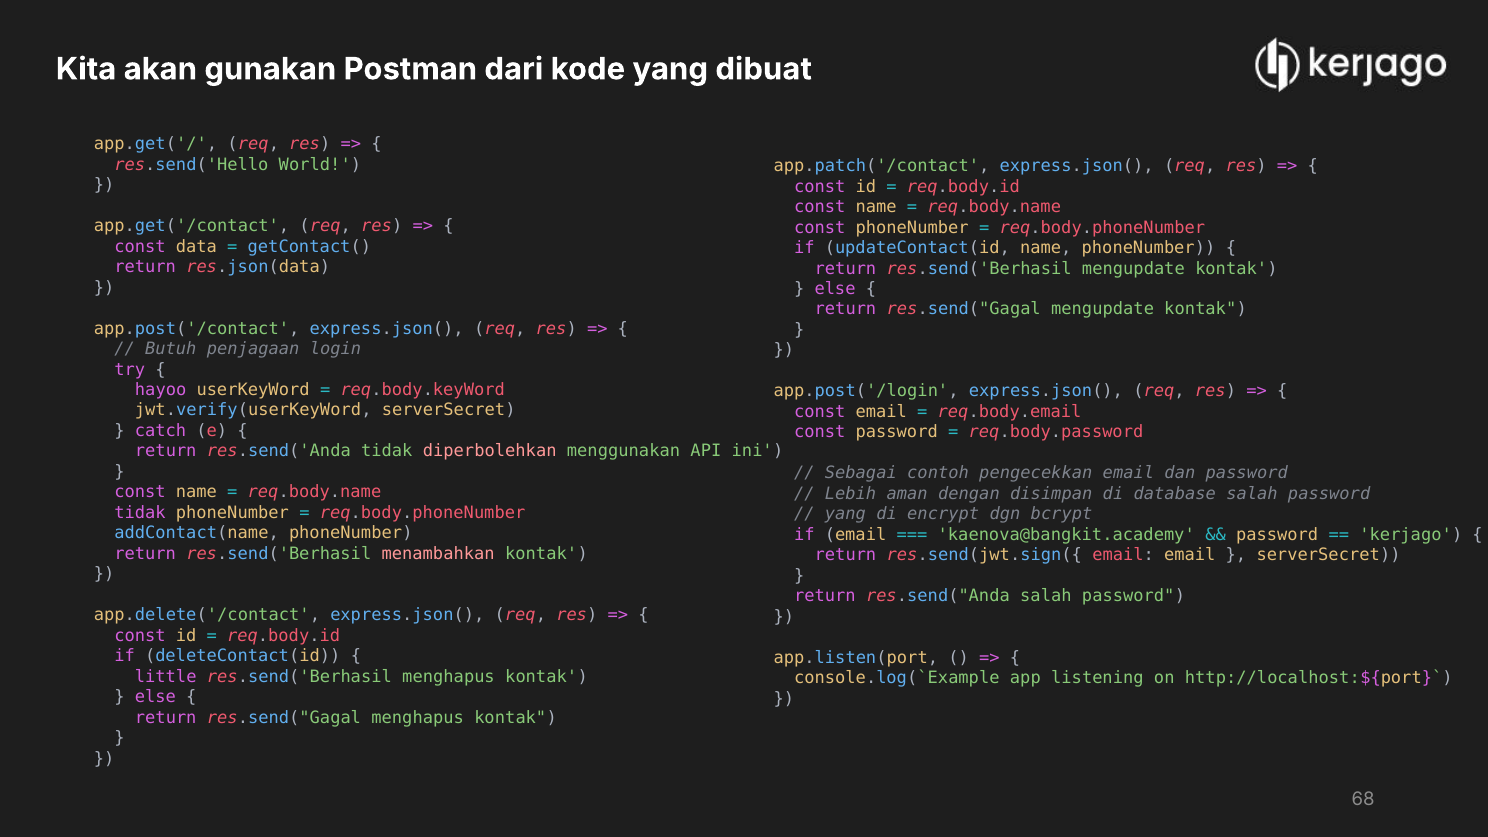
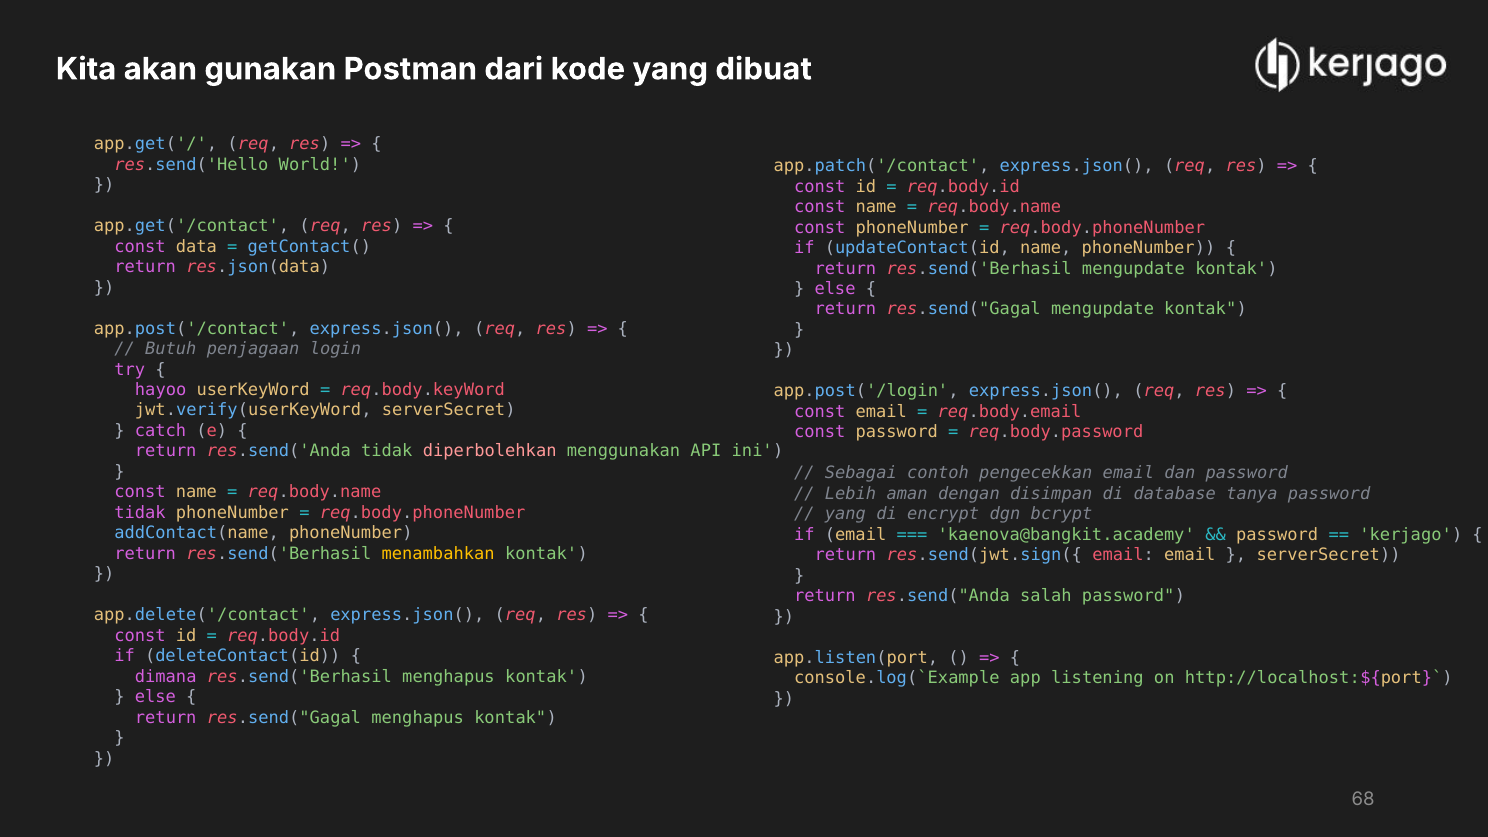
database salah: salah -> tanya (1252, 494)
menambahkan colour: pink -> yellow (438, 554)
little: little -> dimana (166, 676)
